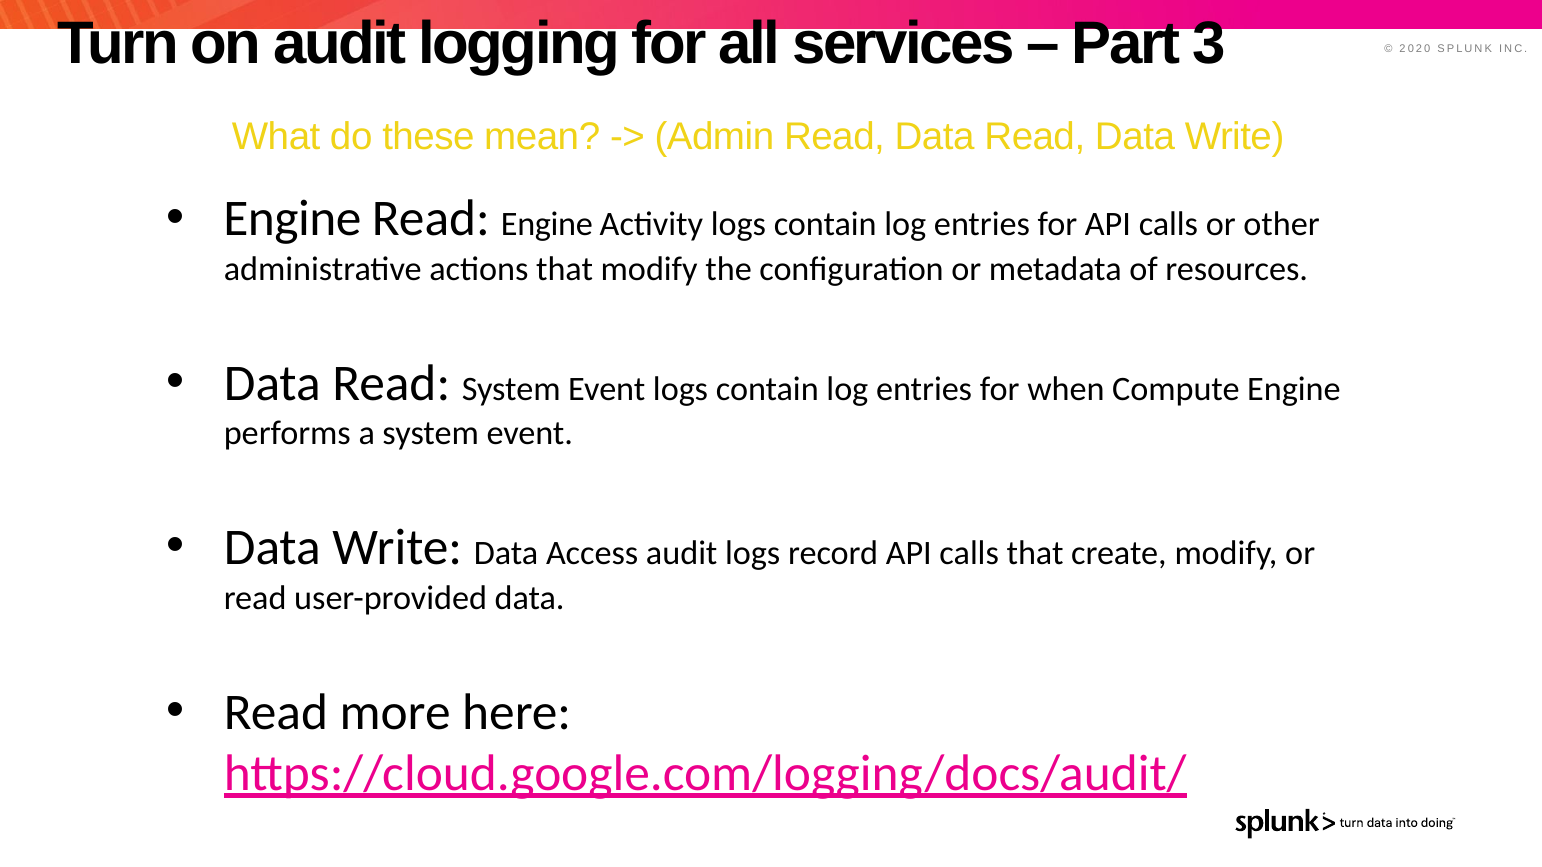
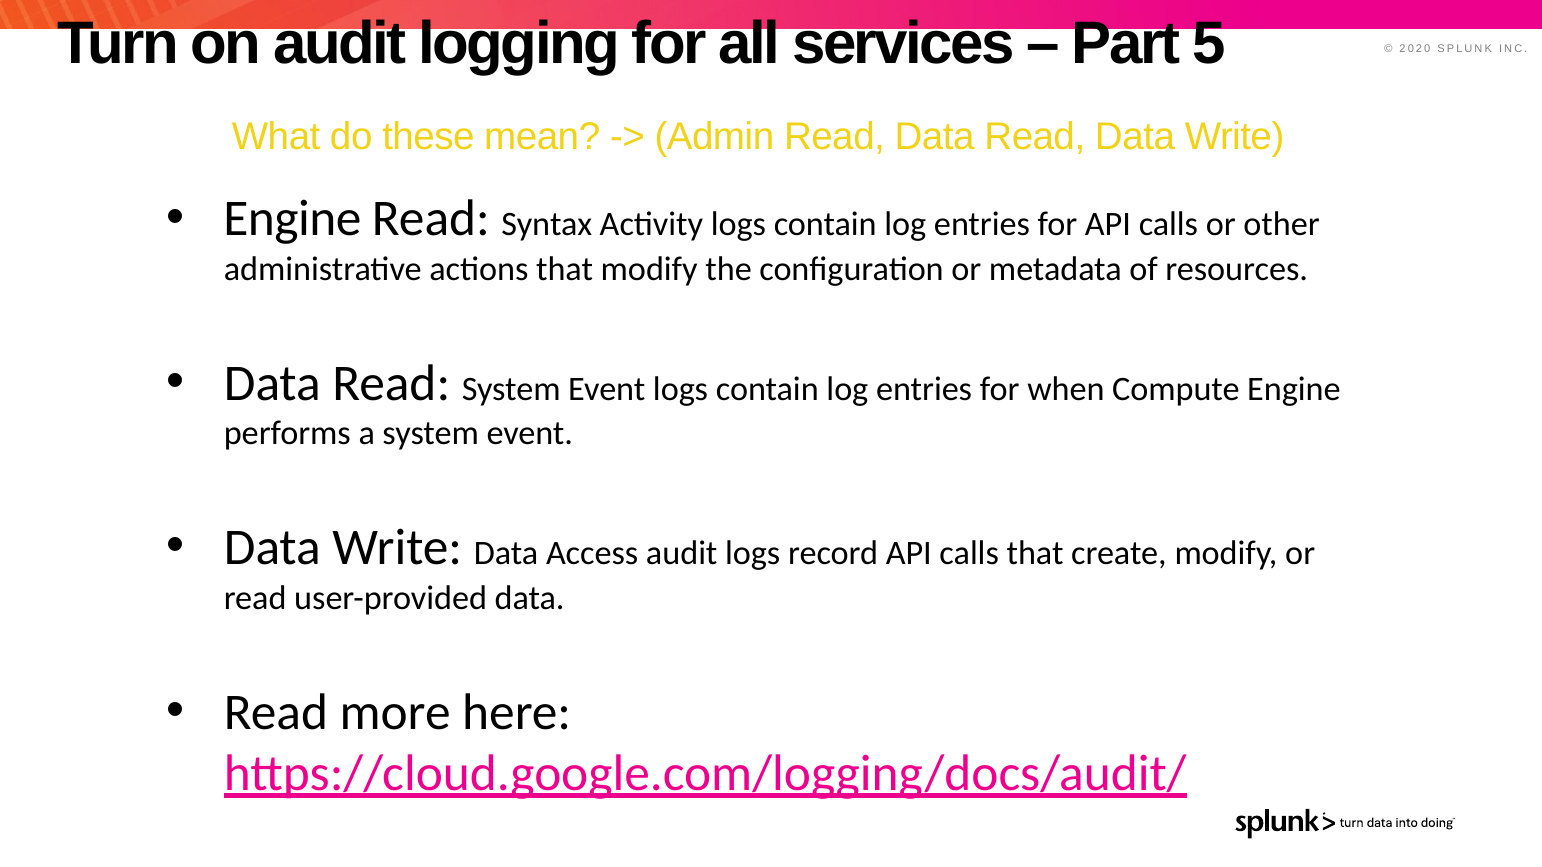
3: 3 -> 5 (1209, 44)
Read Engine: Engine -> Syntax (547, 225)
